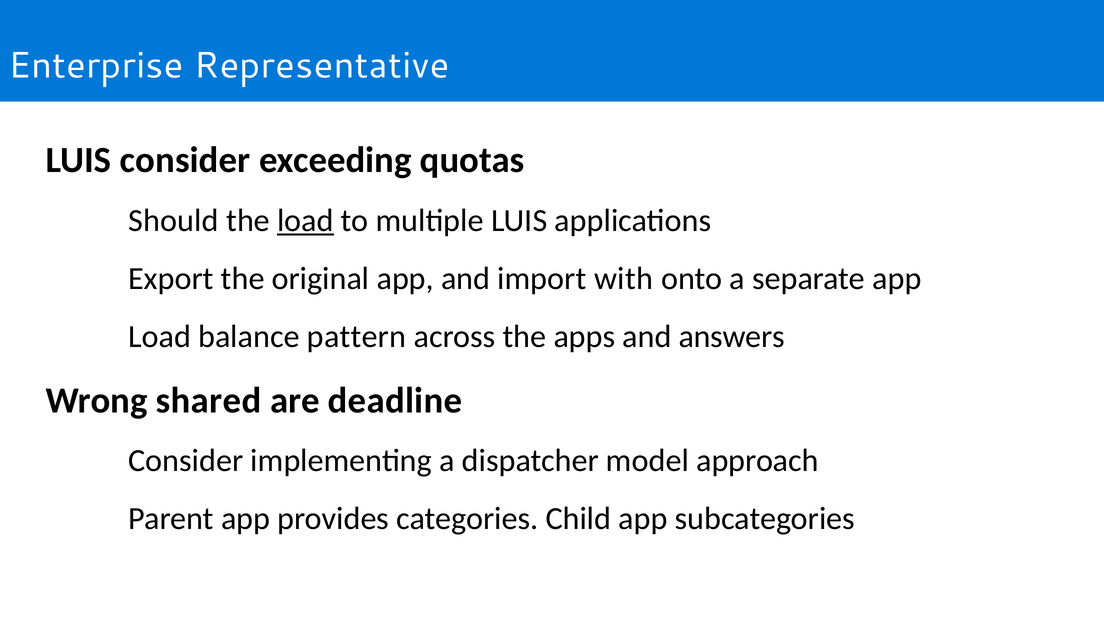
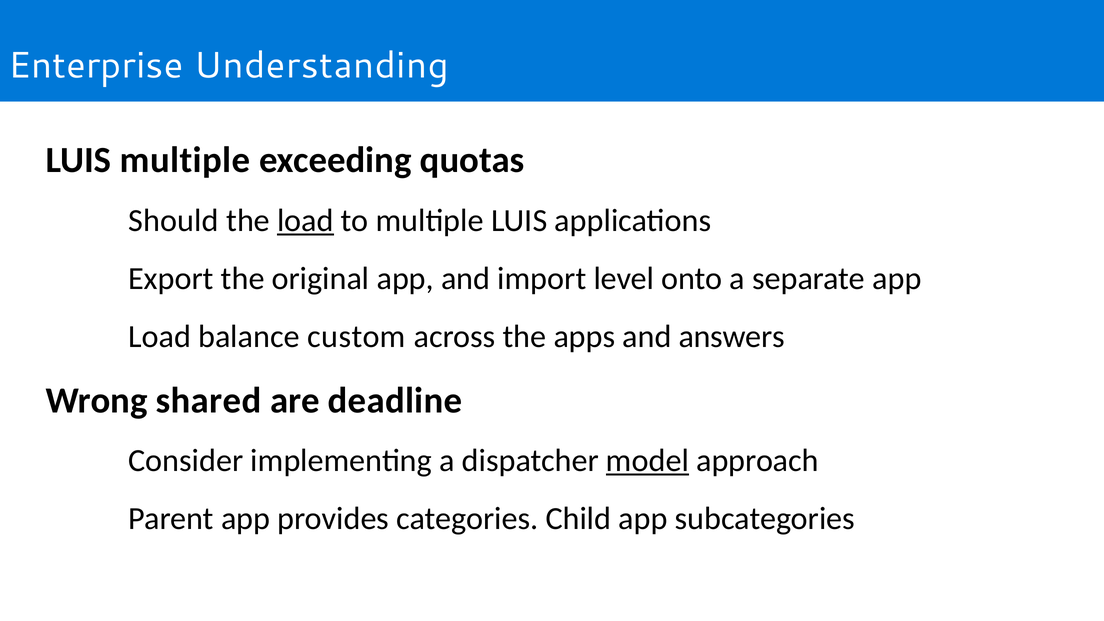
Representative: Representative -> Understanding (321, 66)
LUIS consider: consider -> multiple (185, 160)
with: with -> level (624, 279)
pattern: pattern -> custom (357, 337)
model underline: none -> present (647, 461)
